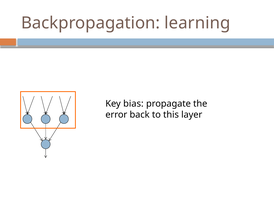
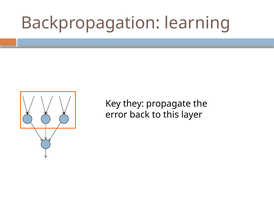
bias: bias -> they (133, 103)
